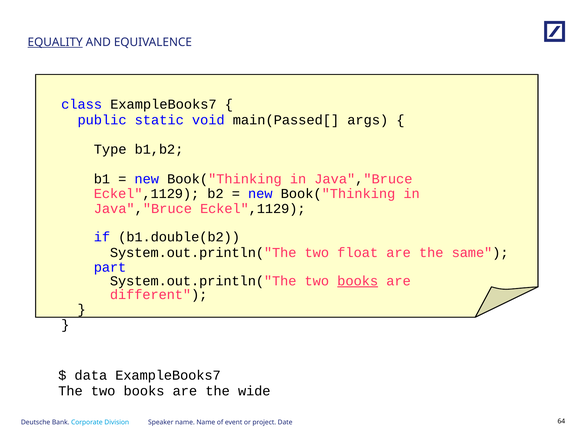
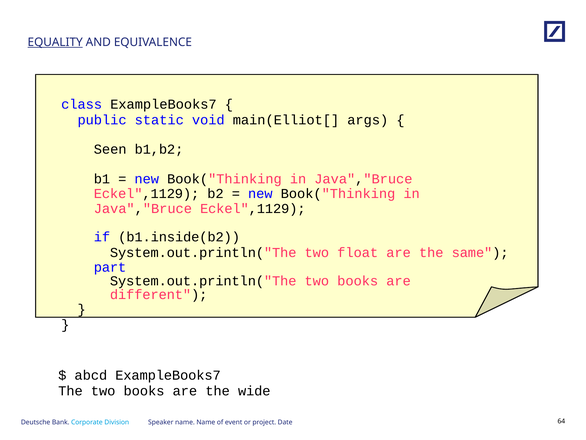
main(Passed[: main(Passed[ -> main(Elliot[ (286, 120)
Type: Type -> Seen (110, 149)
b1.double(b2: b1.double(b2 -> b1.inside(b2 (179, 237)
books underline: present -> none (358, 281)
data: data -> abcd (91, 375)
